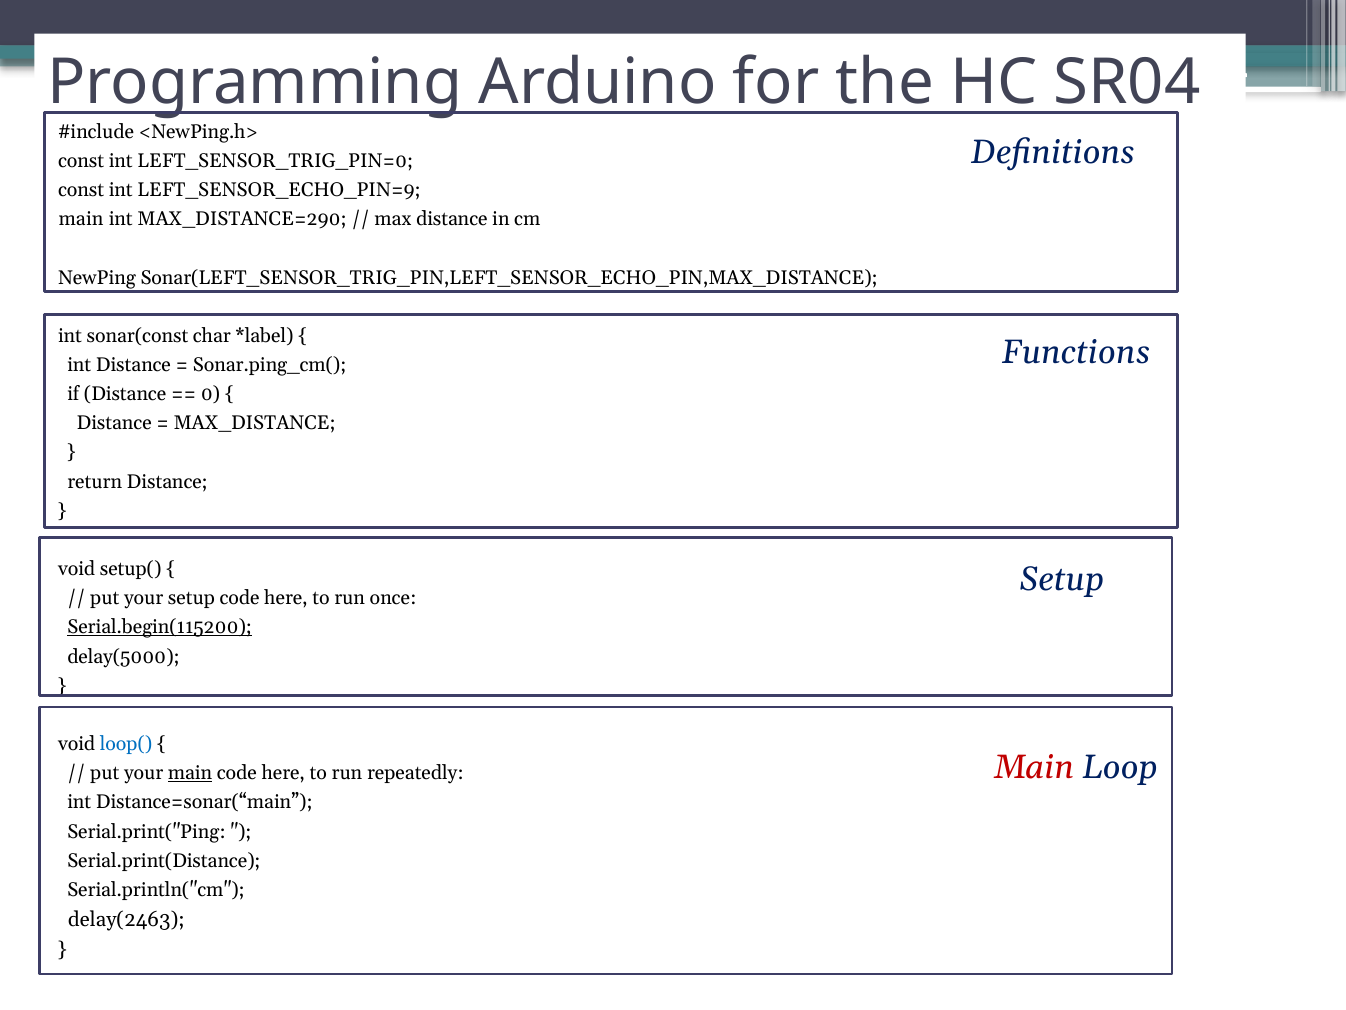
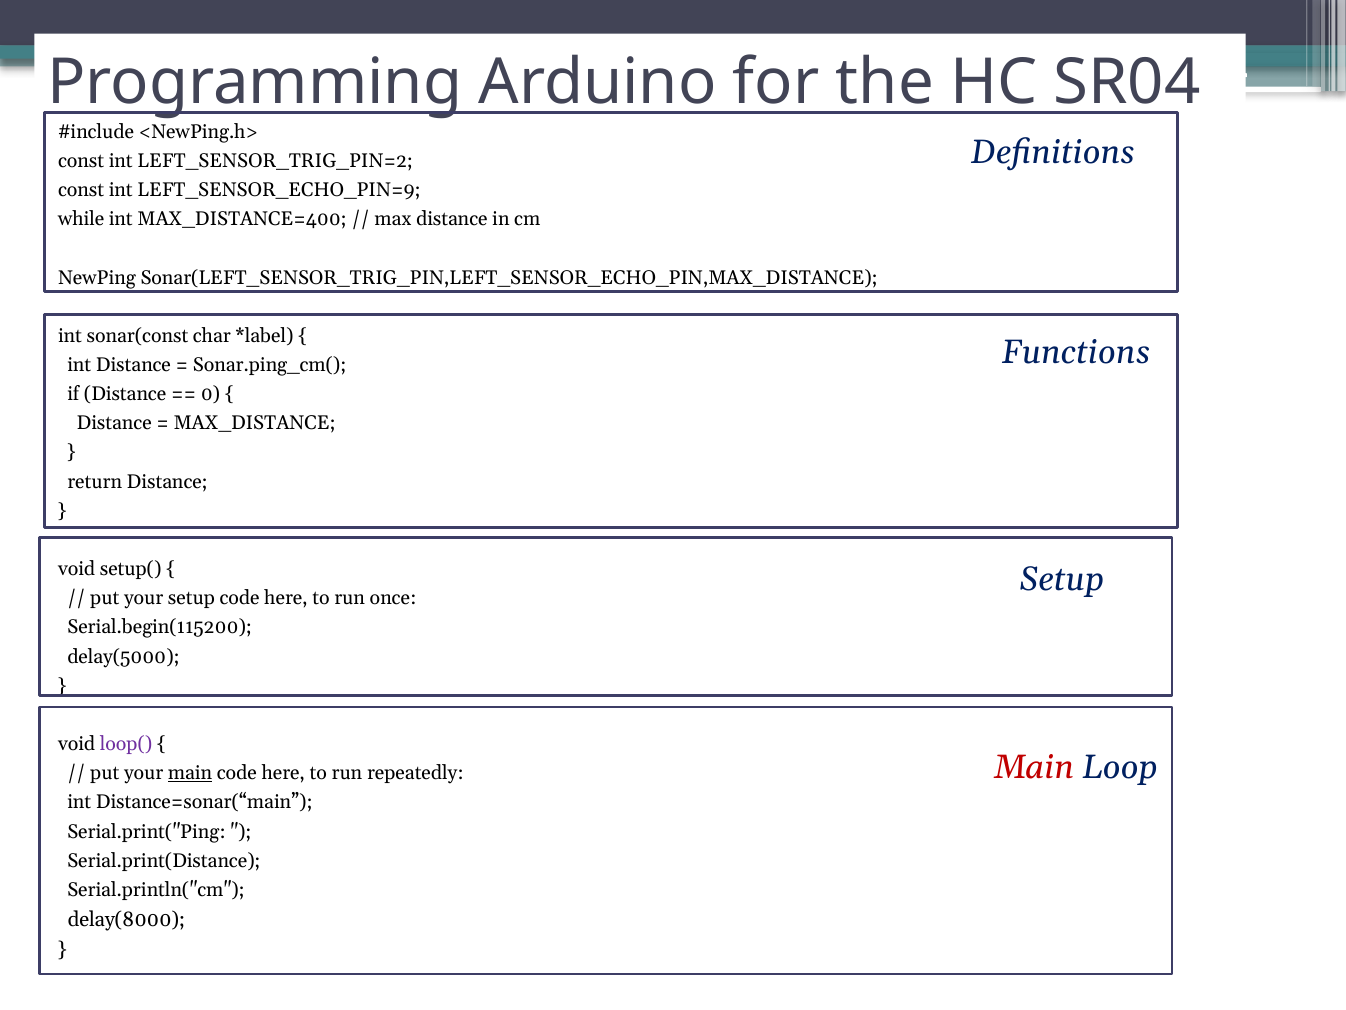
LEFT_SENSOR_TRIG_PIN=0: LEFT_SENSOR_TRIG_PIN=0 -> LEFT_SENSOR_TRIG_PIN=2 (275, 161)
main: main -> while (81, 219)
MAX_DISTANCE=290: MAX_DISTANCE=290 -> MAX_DISTANCE=400 (242, 219)
Serial.begin(115200 underline: present -> none (160, 627)
loop( colour: blue -> purple (126, 744)
delay(2463: delay(2463 -> delay(8000 (127, 919)
